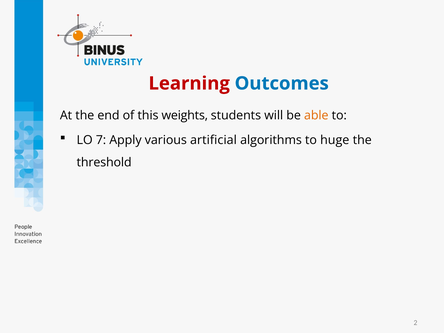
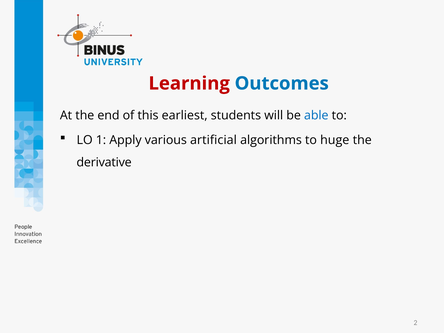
weights: weights -> earliest (185, 116)
able colour: orange -> blue (316, 116)
7: 7 -> 1 (101, 140)
threshold: threshold -> derivative (104, 162)
